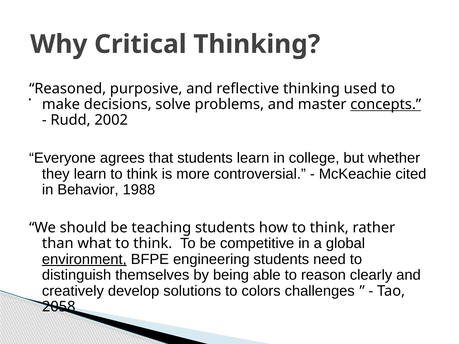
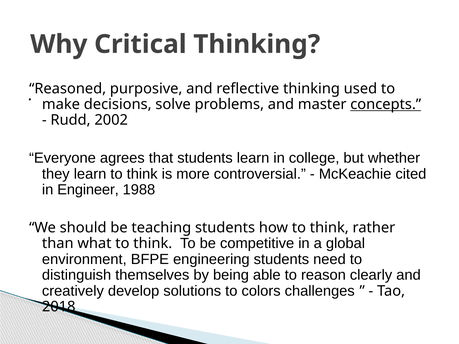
Behavior: Behavior -> Engineer (88, 190)
environment underline: present -> none (84, 259)
2058: 2058 -> 2018 (59, 307)
